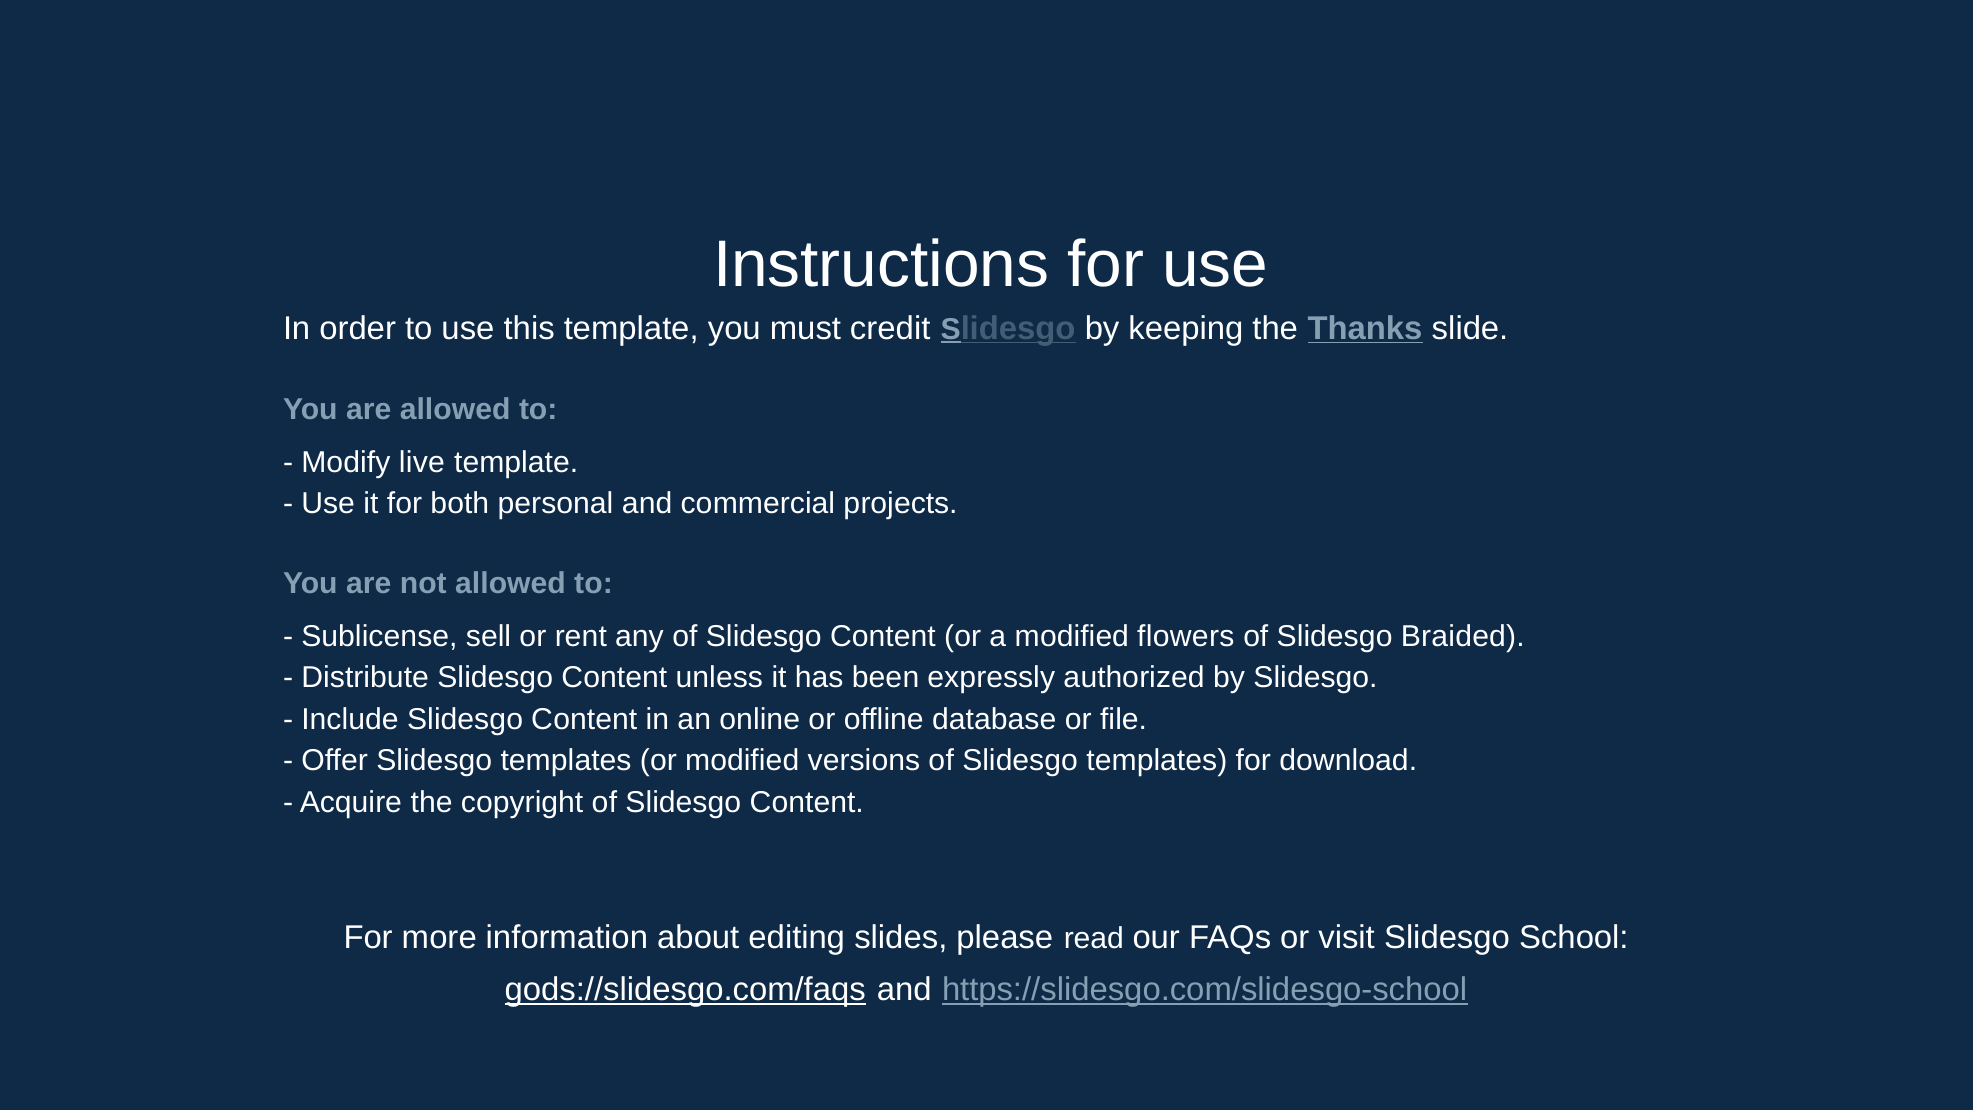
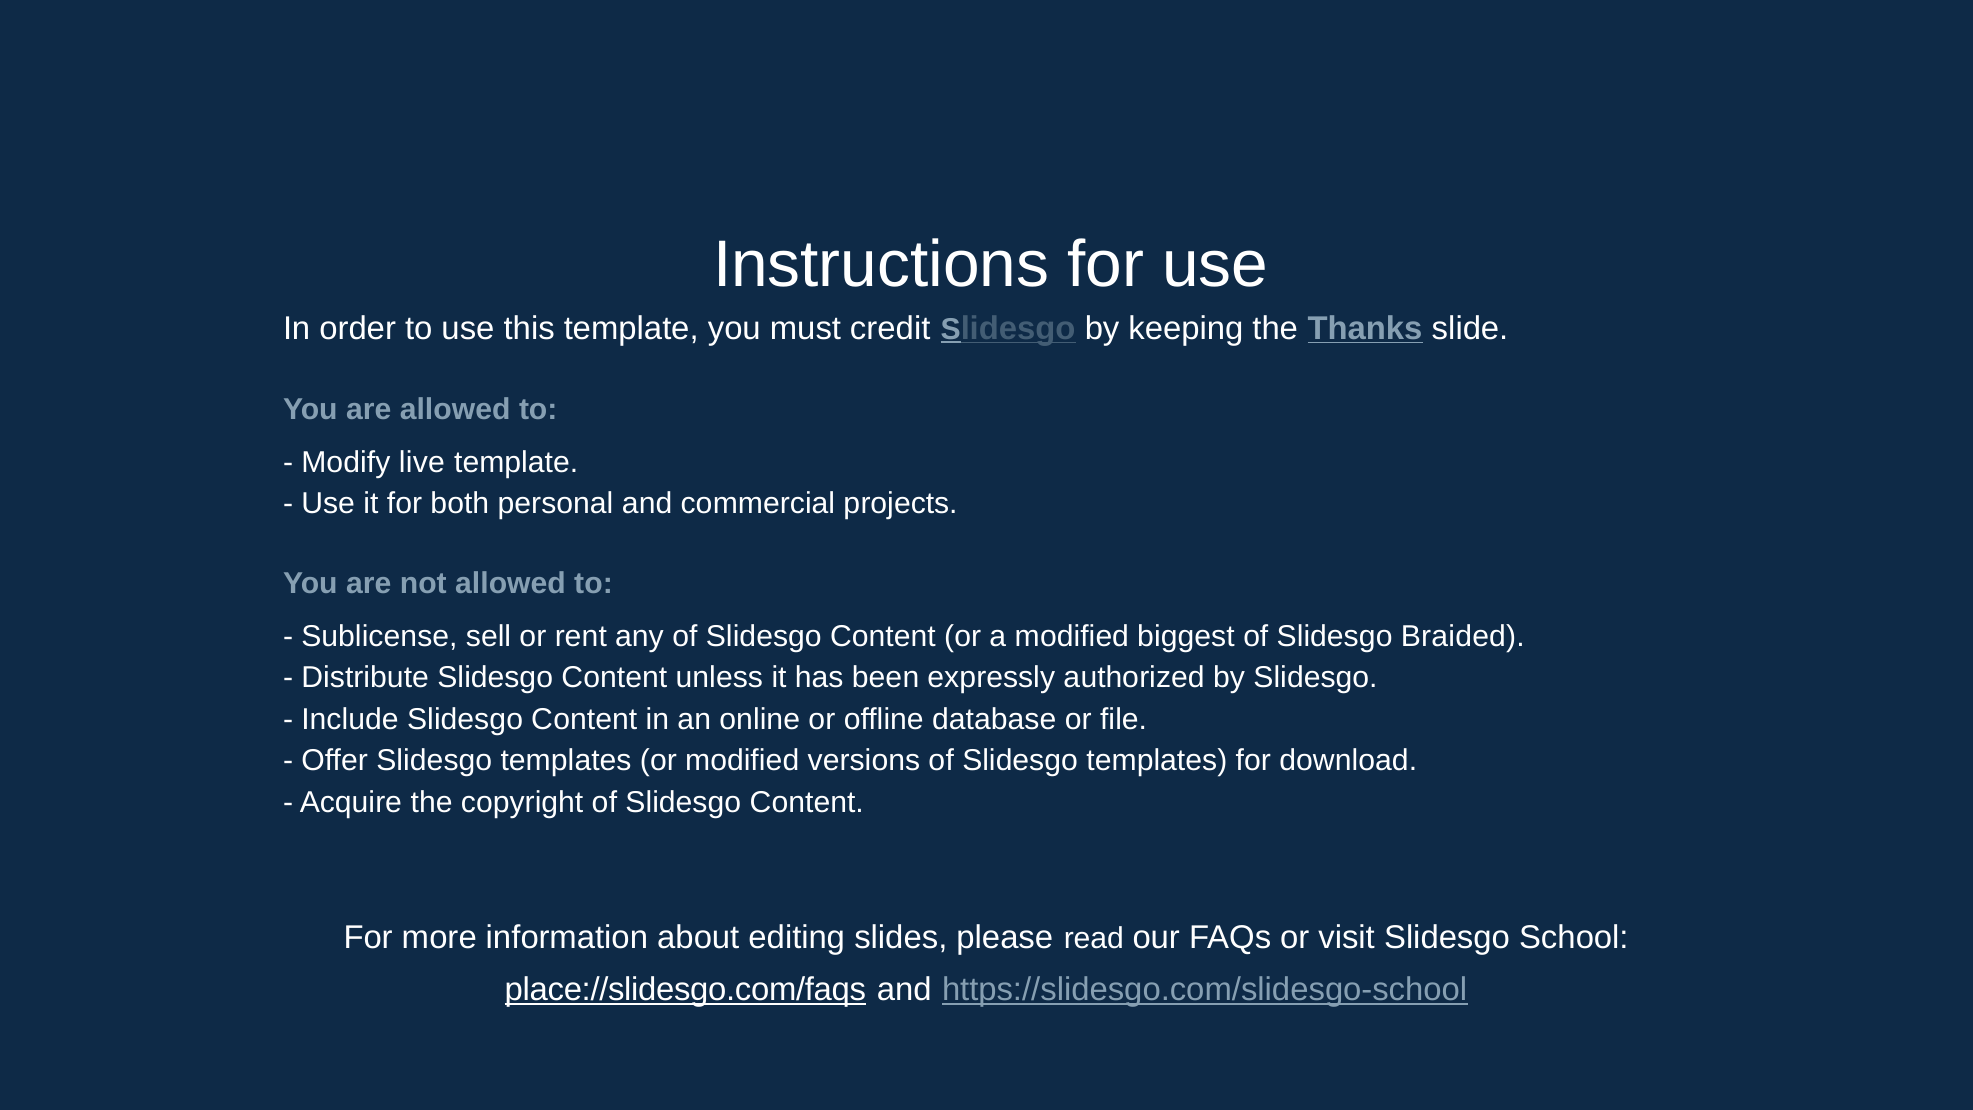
flowers: flowers -> biggest (1186, 636)
gods://slidesgo.com/faqs: gods://slidesgo.com/faqs -> place://slidesgo.com/faqs (685, 989)
